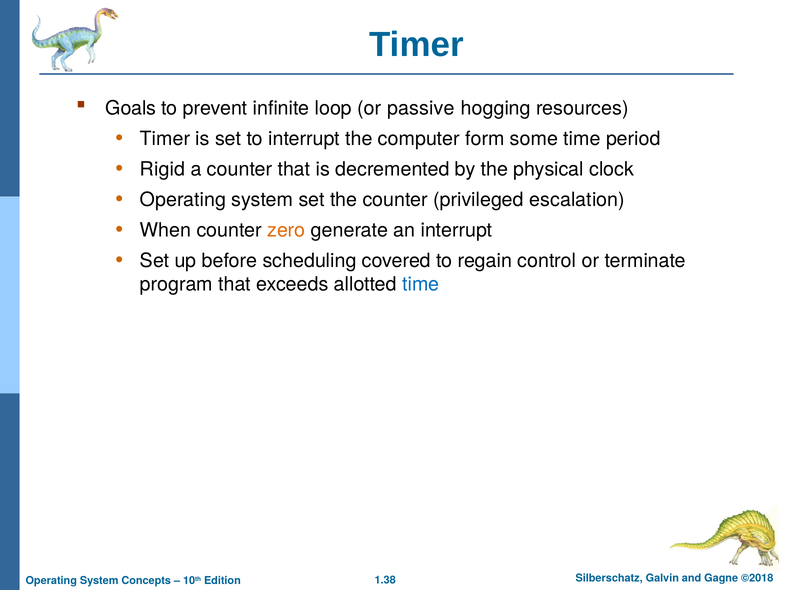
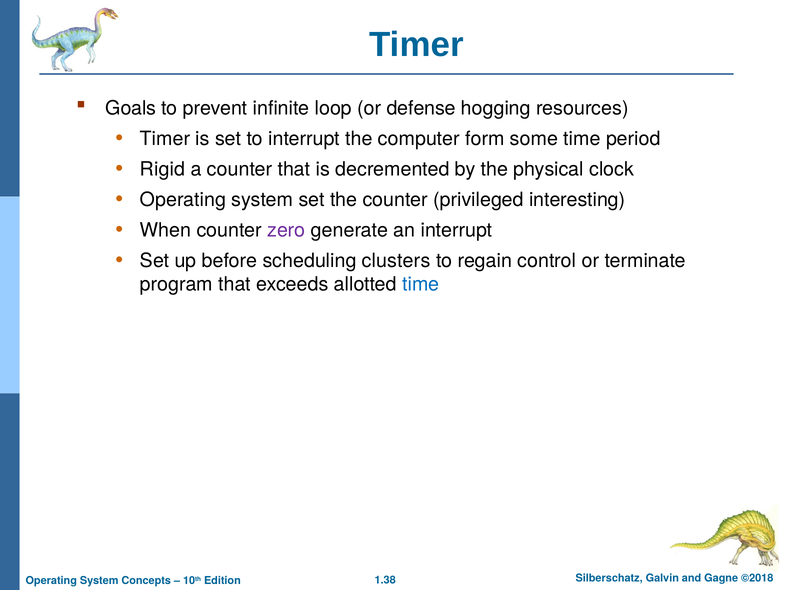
passive: passive -> defense (421, 108)
escalation: escalation -> interesting (577, 200)
zero colour: orange -> purple (286, 230)
covered: covered -> clusters (396, 261)
